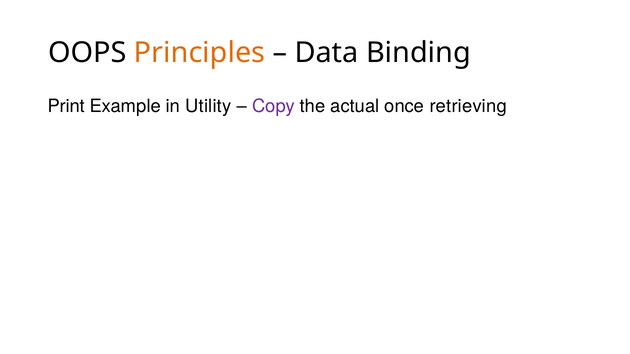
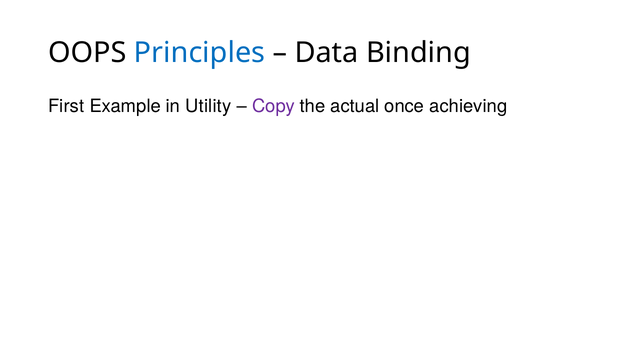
Principles colour: orange -> blue (200, 53)
Print: Print -> First (66, 106)
retrieving: retrieving -> achieving (468, 106)
